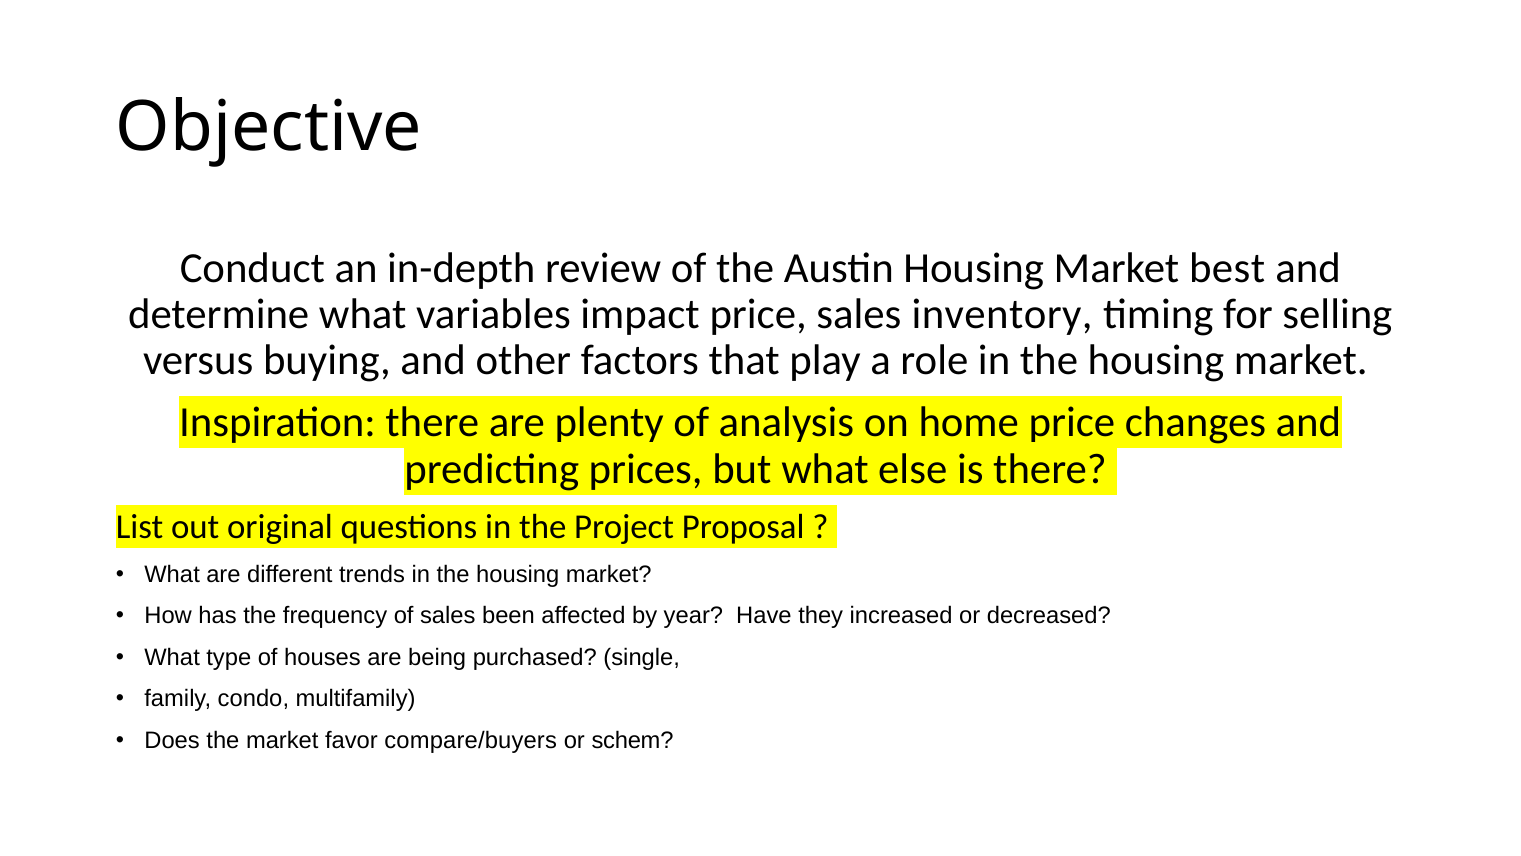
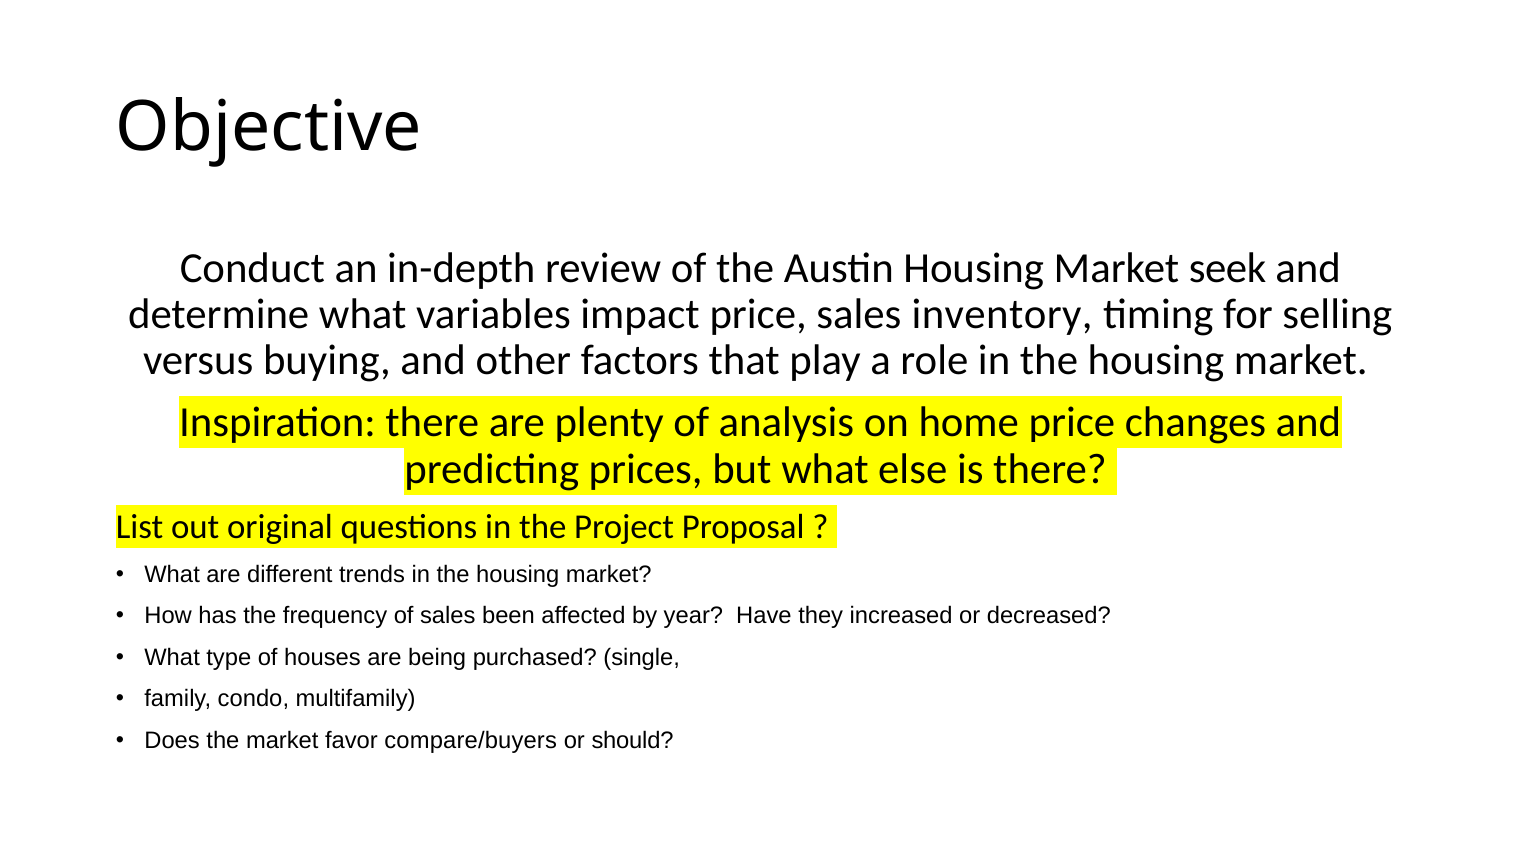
best: best -> seek (1227, 268)
schem: schem -> should (633, 740)
